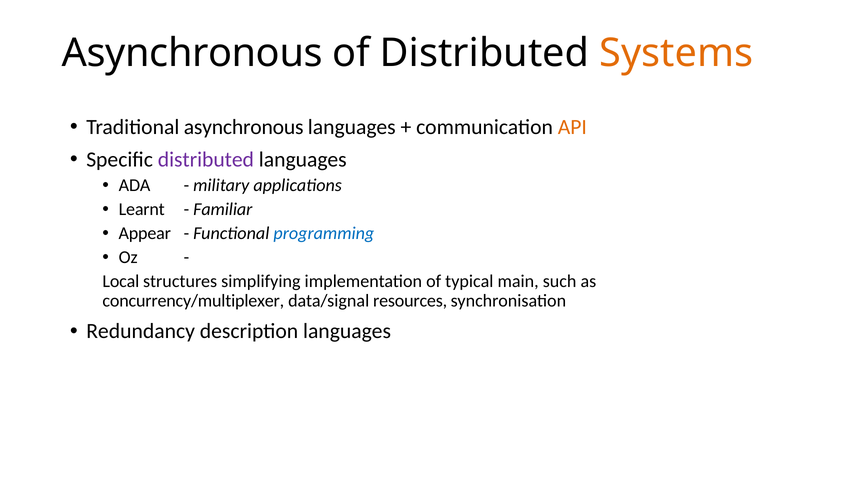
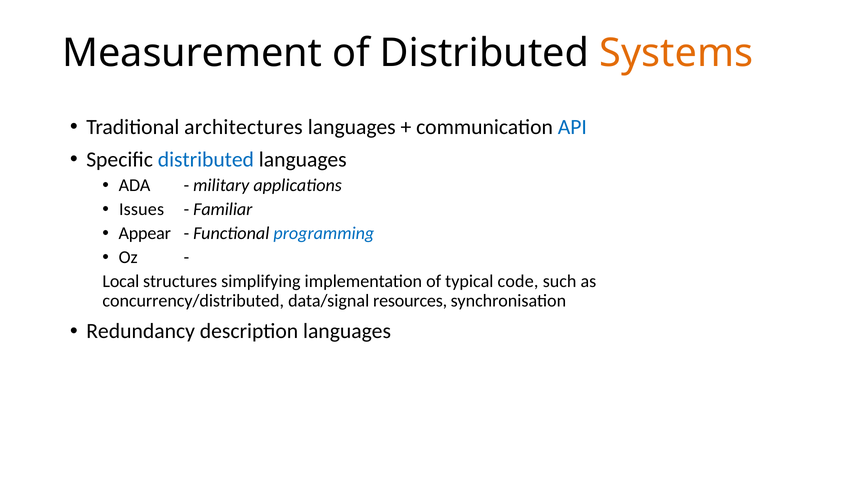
Asynchronous: Asynchronous -> Measurement (192, 53)
Traditional asynchronous: asynchronous -> architectures (243, 127)
API colour: orange -> blue (572, 127)
distributed colour: purple -> blue (206, 160)
Learnt: Learnt -> Issues (142, 210)
main: main -> code (518, 282)
concurrency/multiplexer: concurrency/multiplexer -> concurrency/distributed (193, 301)
